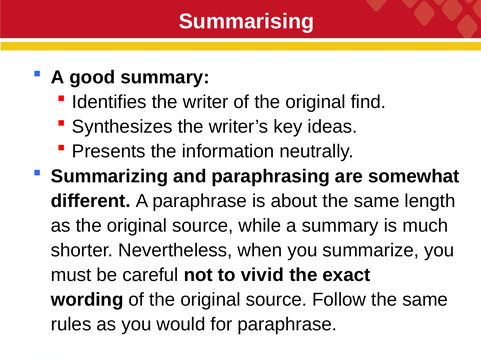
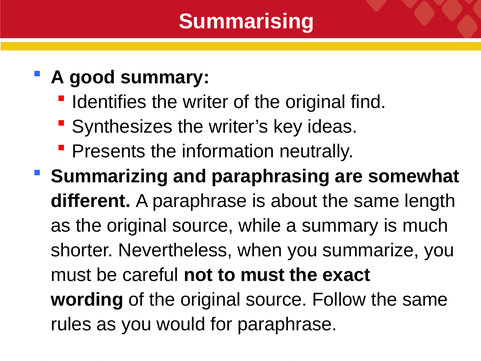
to vivid: vivid -> must (263, 275)
